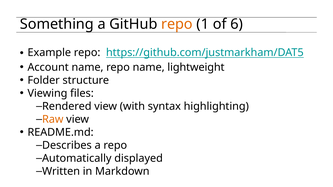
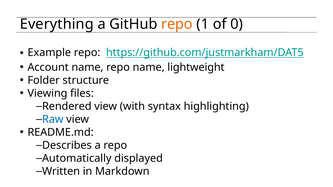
Something: Something -> Everything (57, 24)
6: 6 -> 0 (237, 24)
Raw colour: orange -> blue (53, 119)
